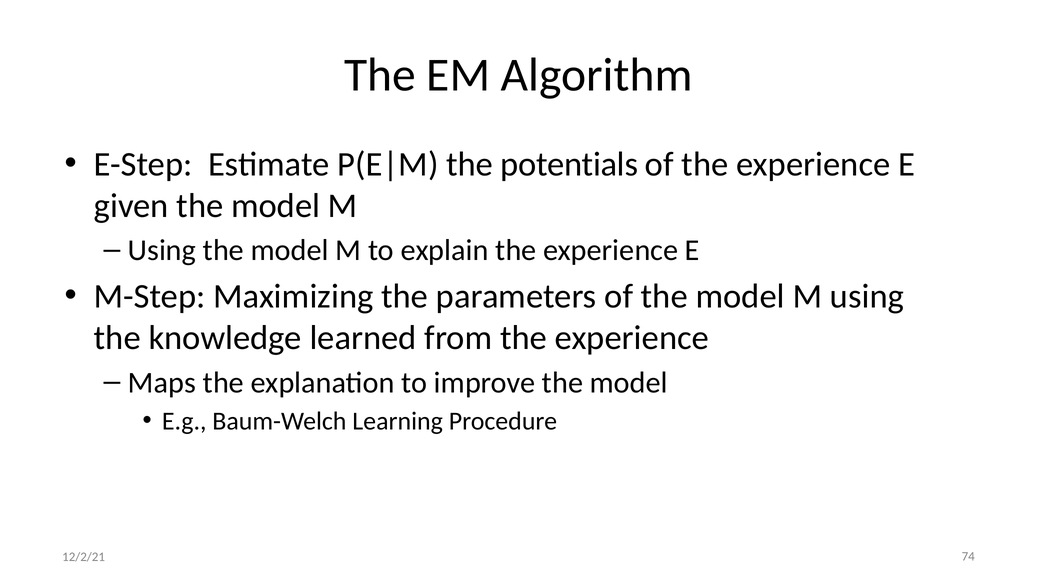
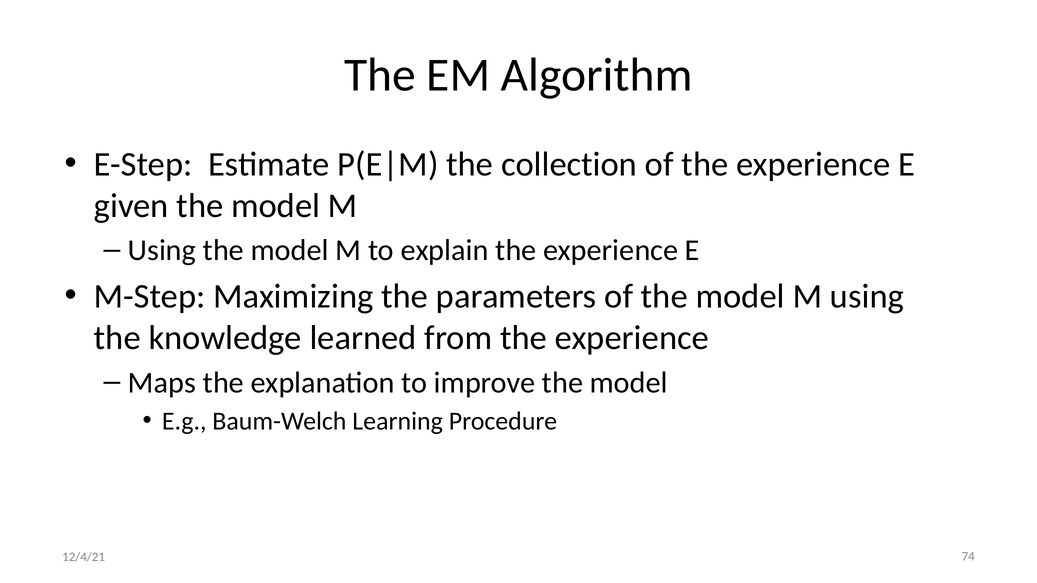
potentials: potentials -> collection (569, 164)
12/2/21: 12/2/21 -> 12/4/21 (84, 557)
